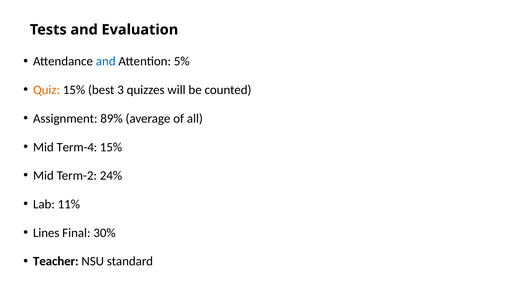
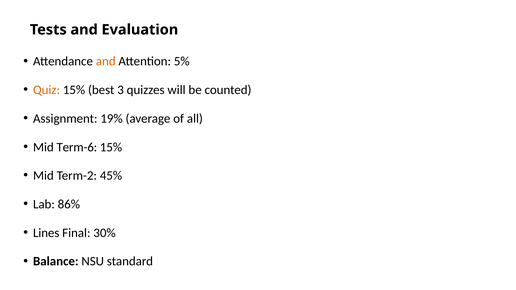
and colour: blue -> orange (106, 61)
89%: 89% -> 19% (112, 119)
Term-4: Term-4 -> Term-6 (77, 147)
24%: 24% -> 45% (111, 176)
11%: 11% -> 86% (69, 204)
Teacher: Teacher -> Balance (56, 262)
